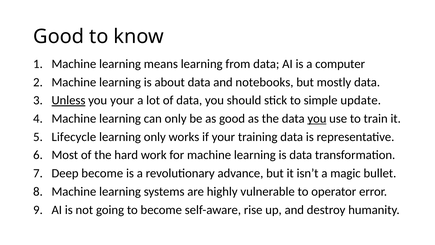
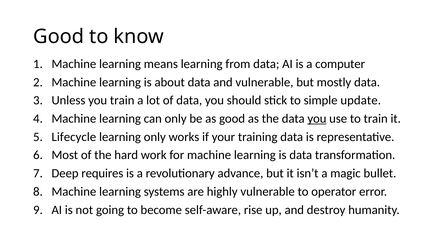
and notebooks: notebooks -> vulnerable (264, 82)
Unless underline: present -> none (68, 100)
you your: your -> train (122, 100)
Deep become: become -> requires (102, 173)
